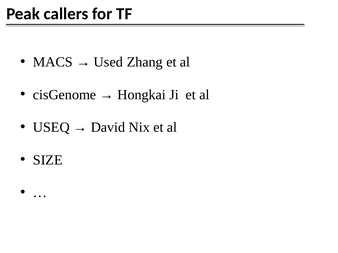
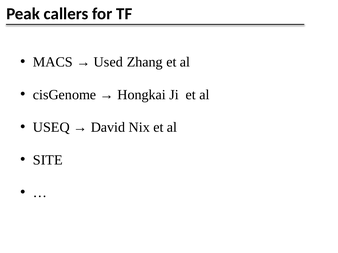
SIZE: SIZE -> SITE (48, 160)
